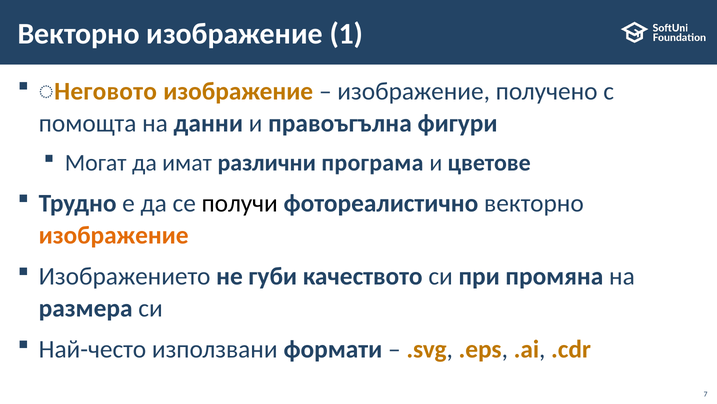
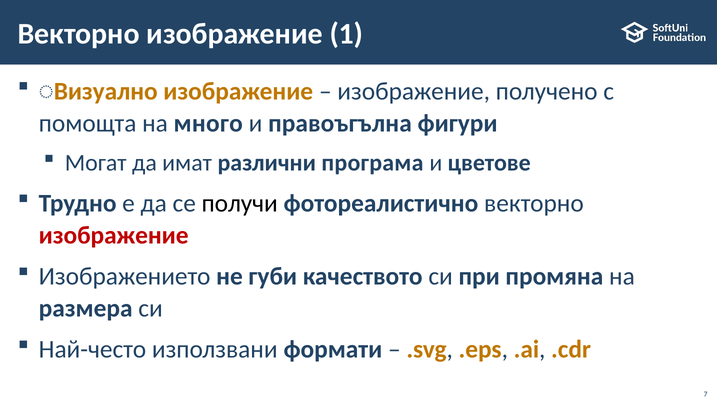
Неговото: Неговото -> Визуално (106, 91)
данни: данни -> много (208, 123)
изображение colour: orange -> red (114, 235)
